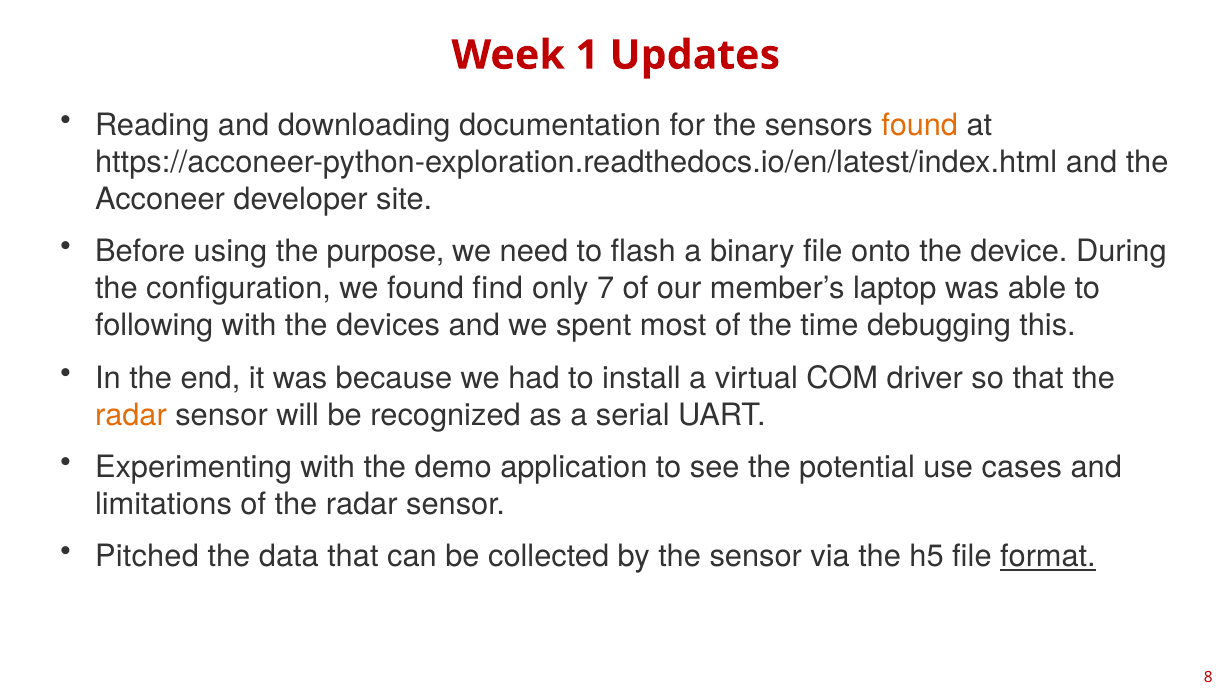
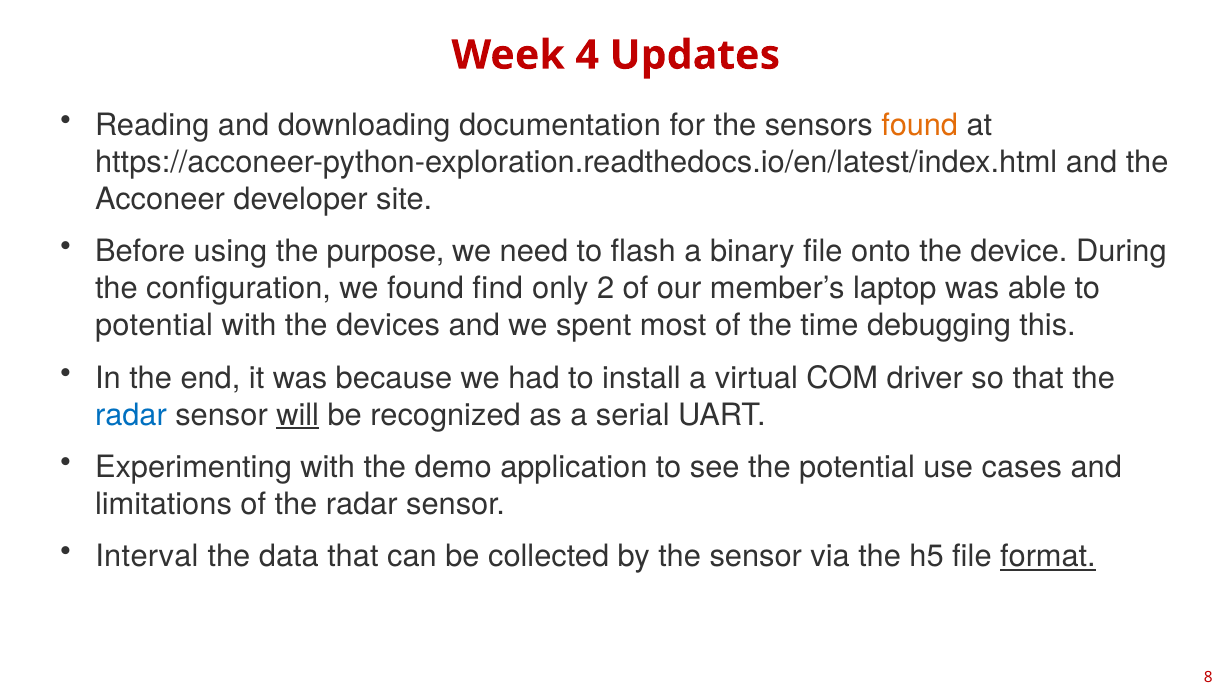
1: 1 -> 4 (587, 55)
7: 7 -> 2 (606, 289)
following: following -> potential (154, 326)
radar colour: orange -> blue (131, 415)
will underline: none -> present (298, 415)
Pitched: Pitched -> Interval (147, 557)
